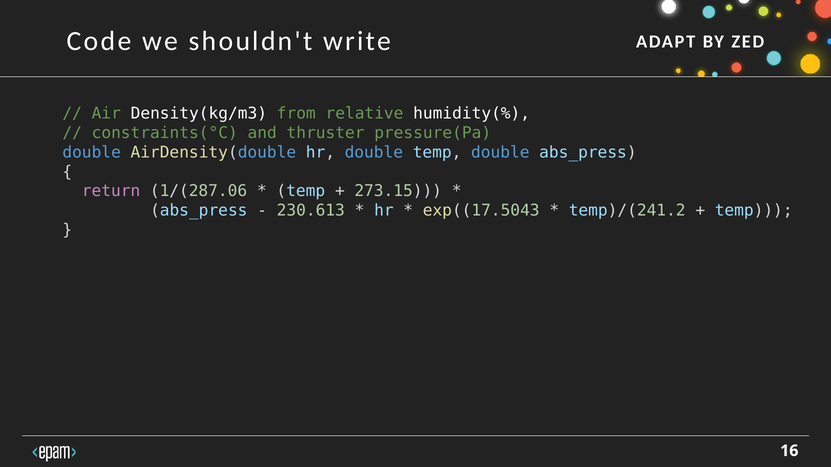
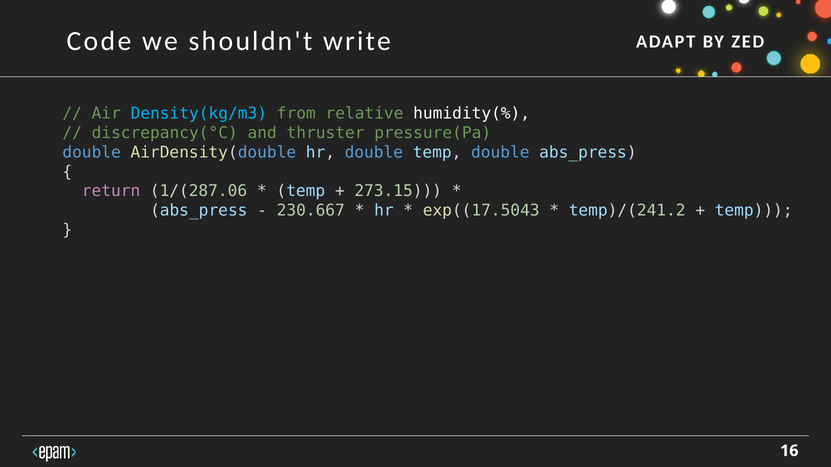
Density(kg/m3 colour: white -> light blue (199, 114)
constraints(°C: constraints(°C -> discrepancy(°C (165, 133)
230.613: 230.613 -> 230.667 (311, 211)
